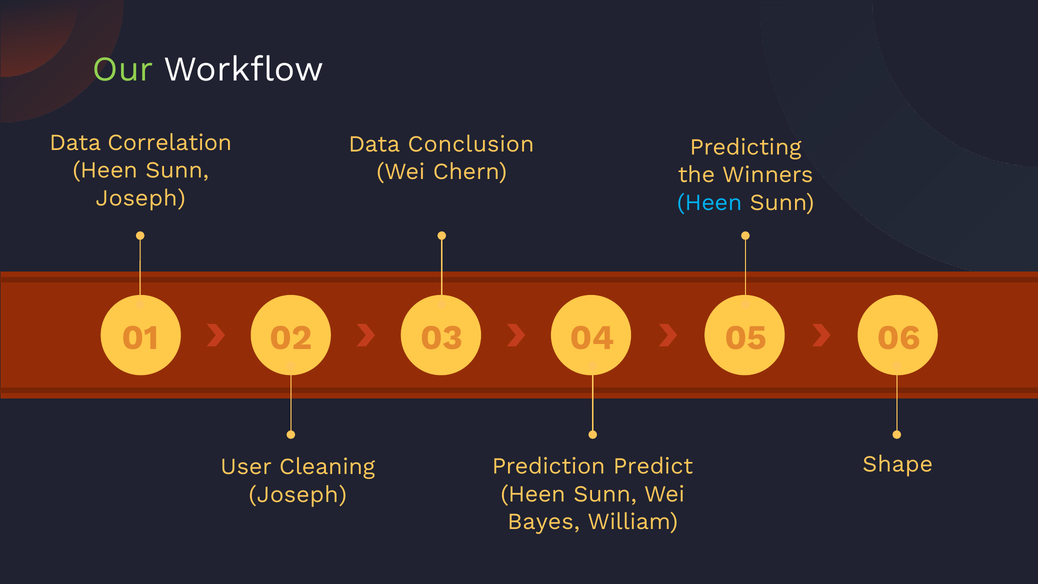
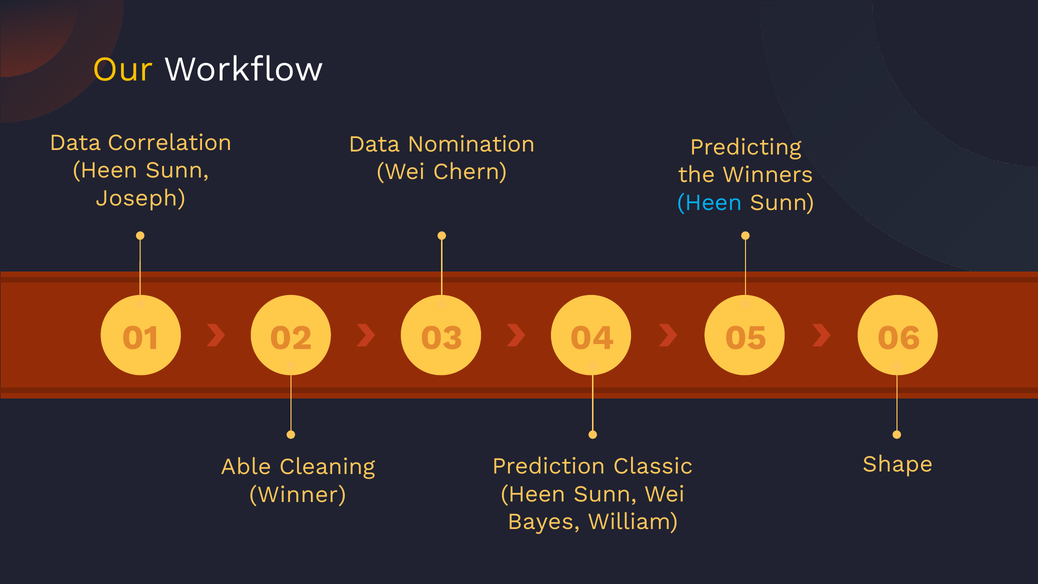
Our colour: light green -> yellow (123, 69)
Conclusion: Conclusion -> Nomination (471, 144)
Predict: Predict -> Classic (653, 466)
User: User -> Able (246, 467)
Joseph: Joseph -> Winner (298, 494)
